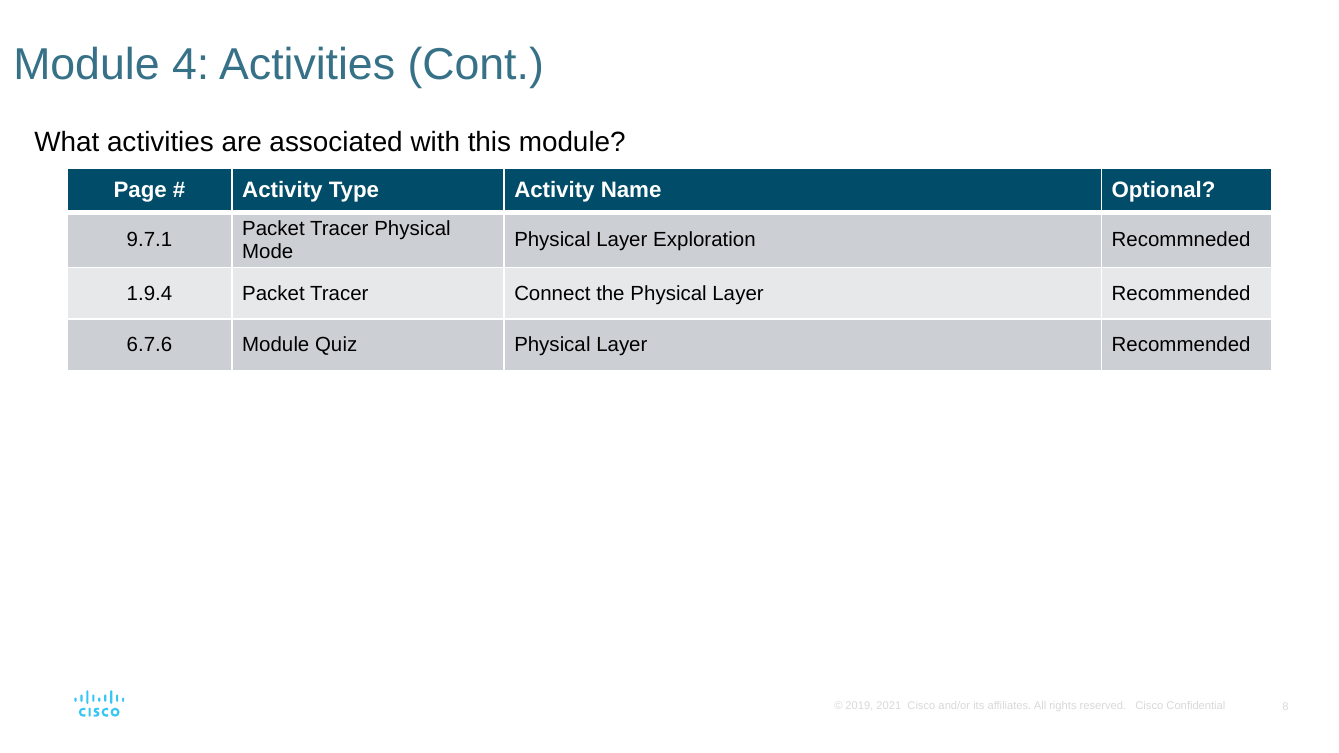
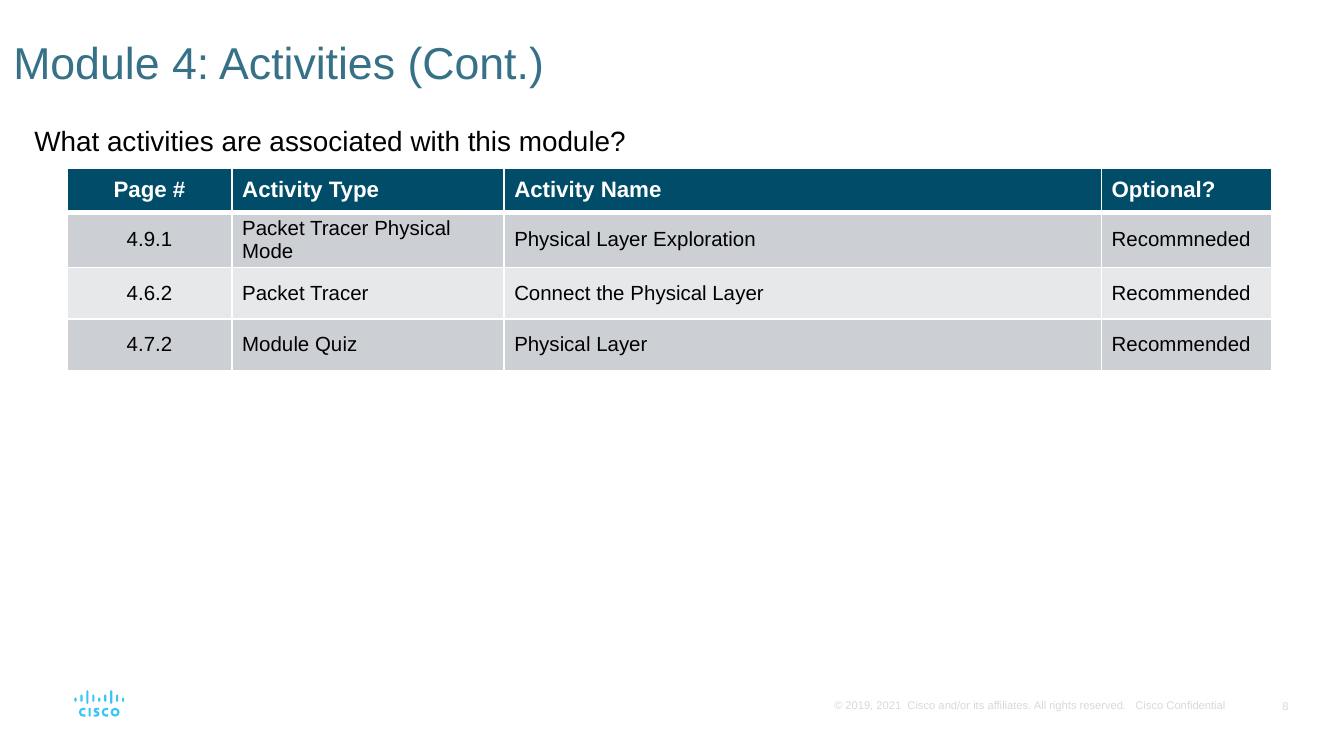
9.7.1: 9.7.1 -> 4.9.1 (149, 240)
1.9.4: 1.9.4 -> 4.6.2 (149, 294)
6.7.6: 6.7.6 -> 4.7.2 (149, 345)
